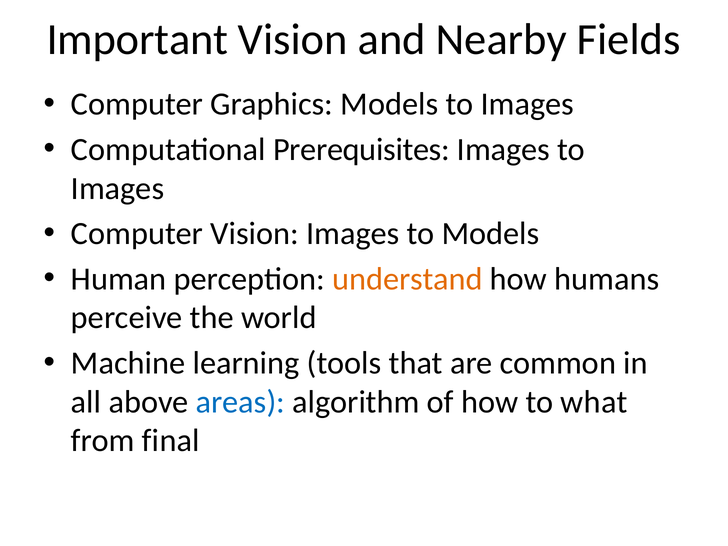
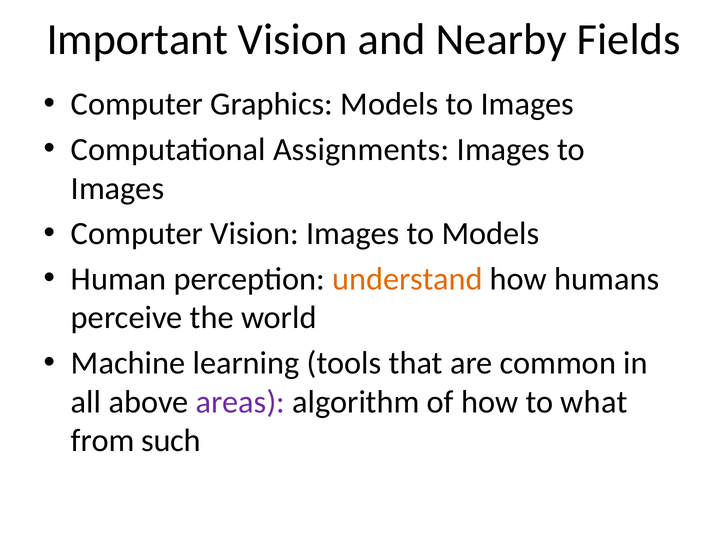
Prerequisites: Prerequisites -> Assignments (361, 150)
areas colour: blue -> purple (240, 402)
final: final -> such (171, 441)
